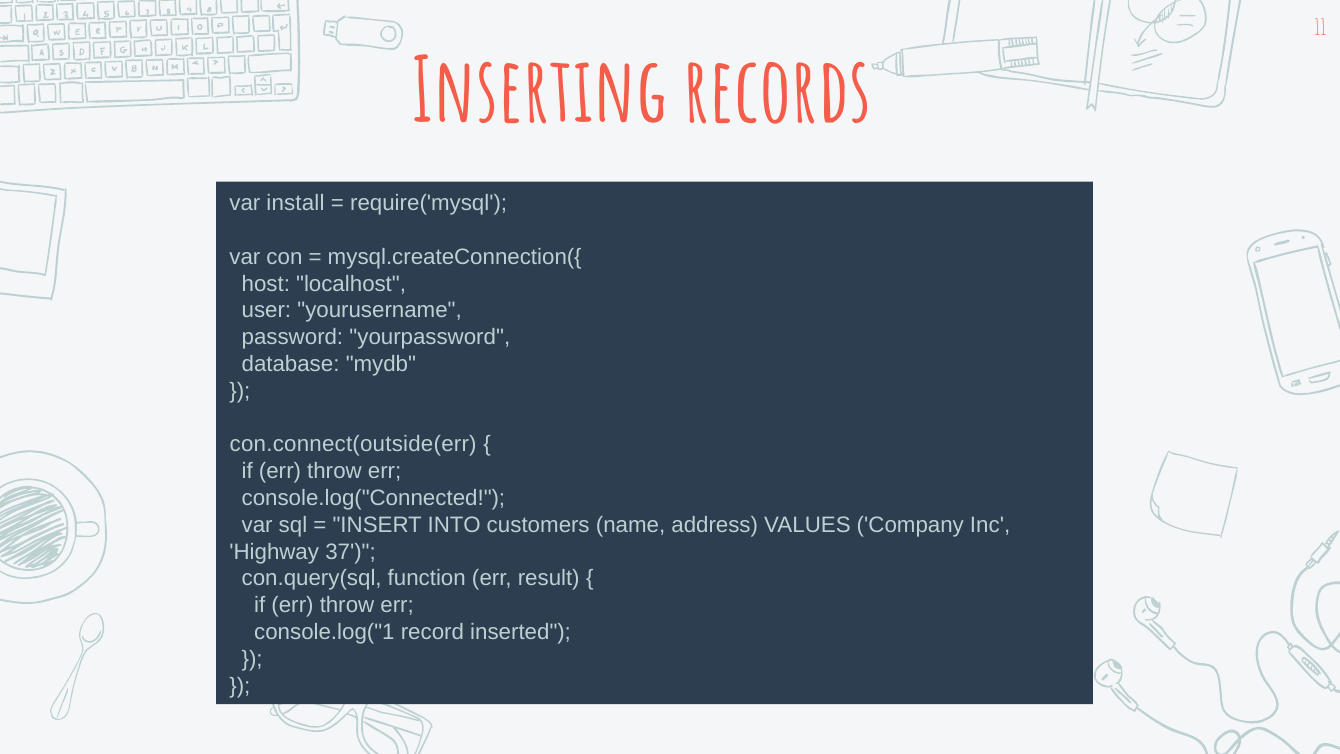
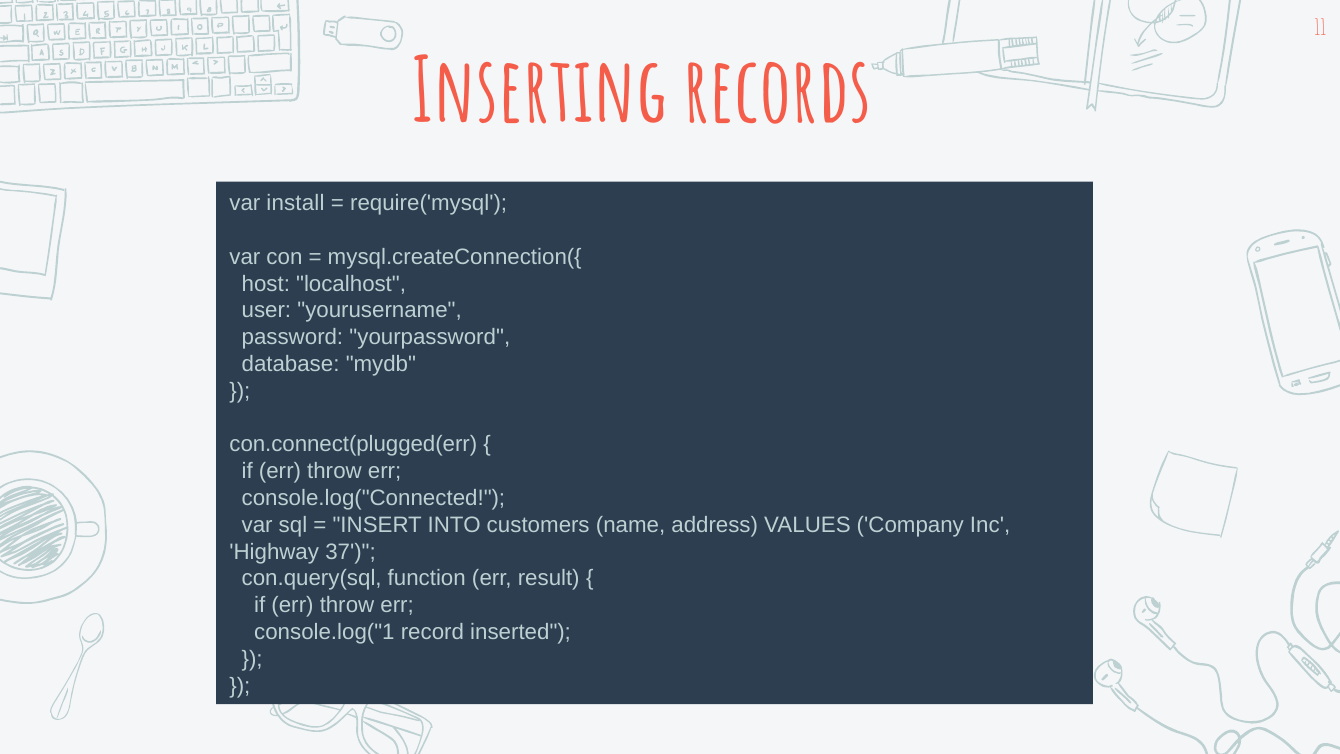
con.connect(outside(err: con.connect(outside(err -> con.connect(plugged(err (353, 444)
